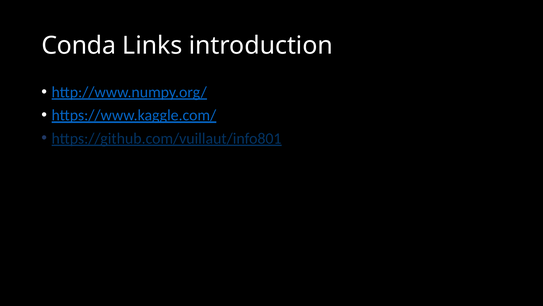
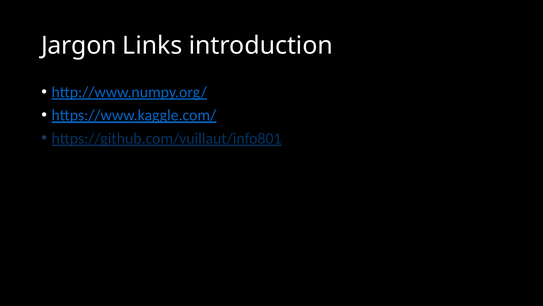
Conda: Conda -> Jargon (79, 46)
